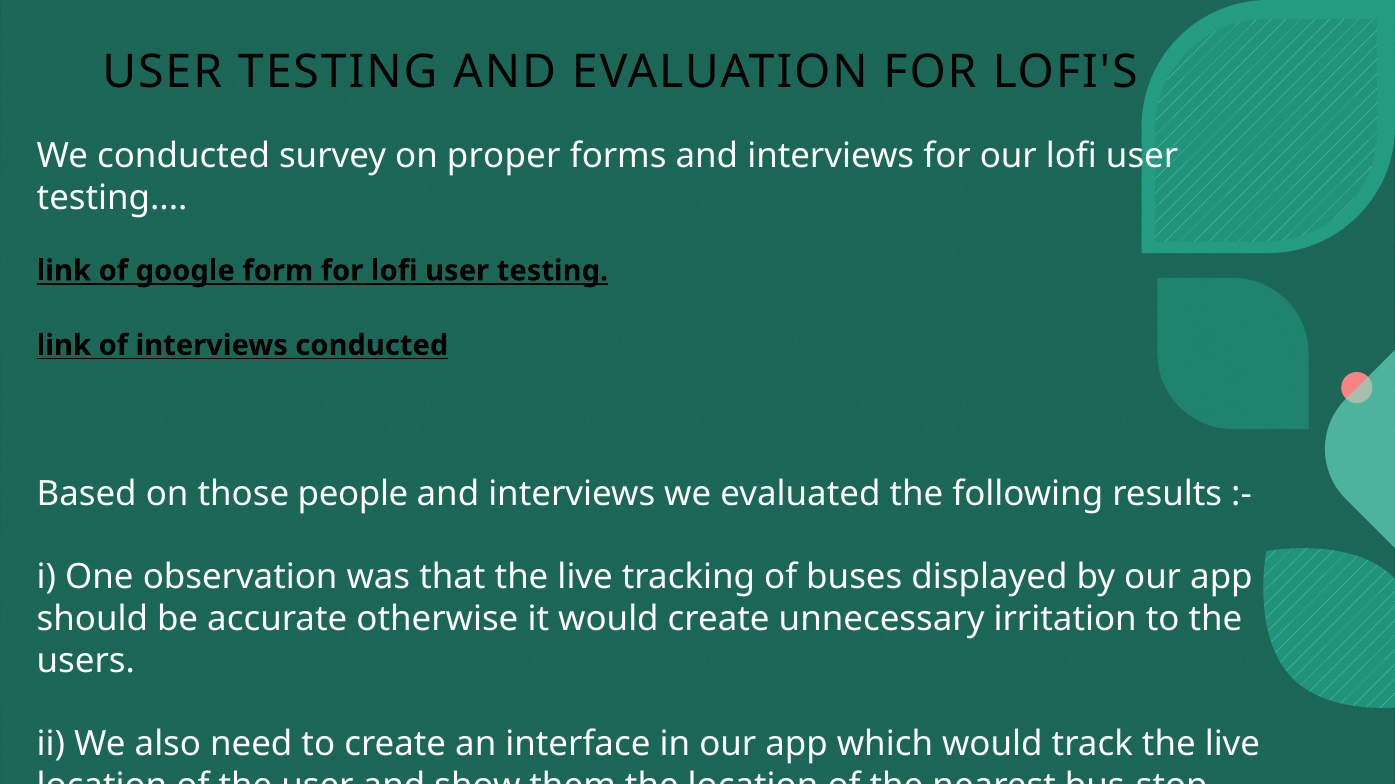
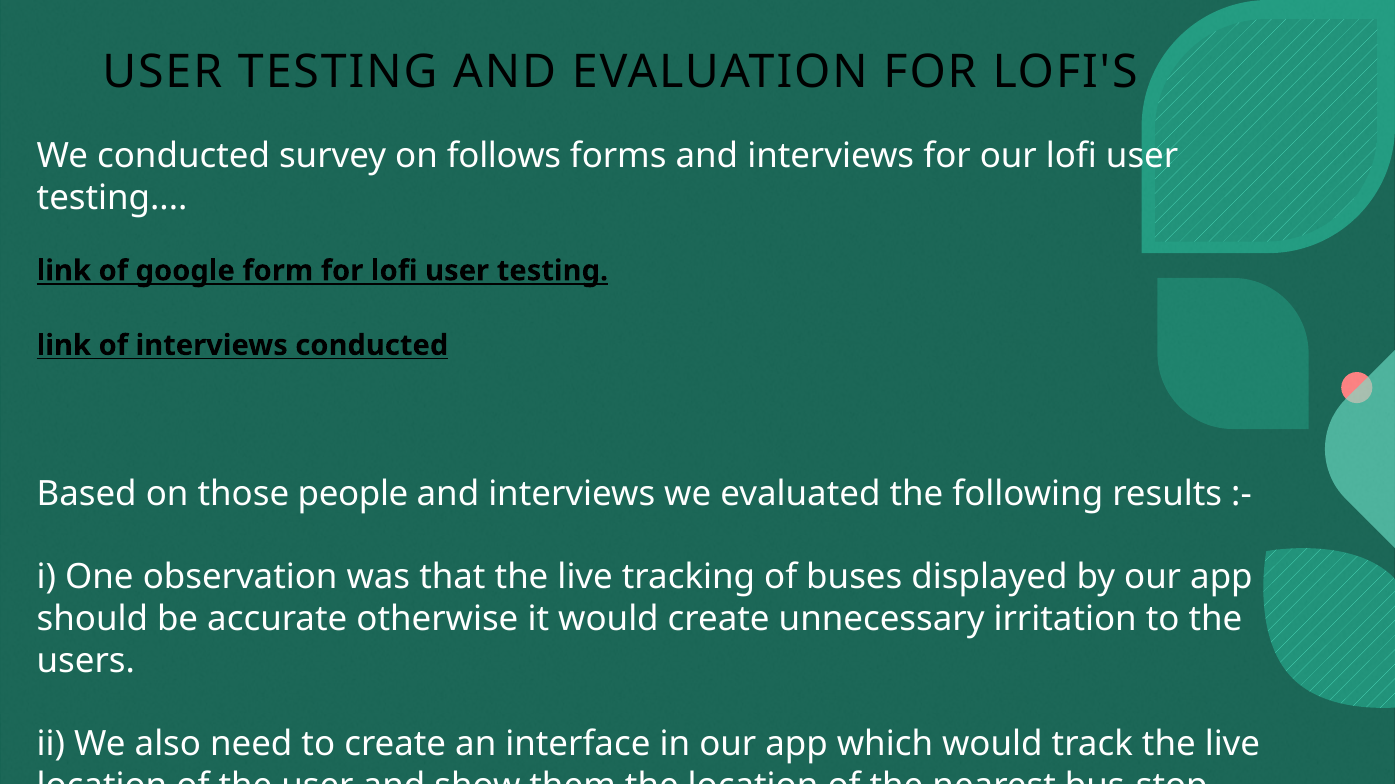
proper: proper -> follows (504, 156)
